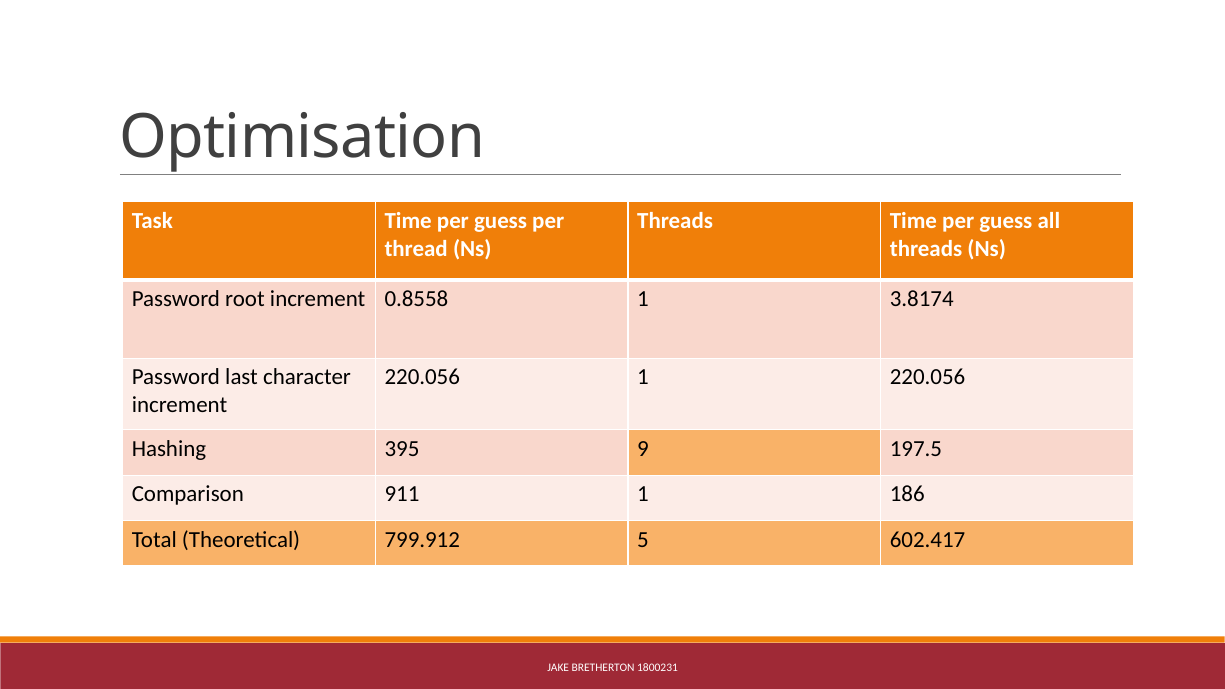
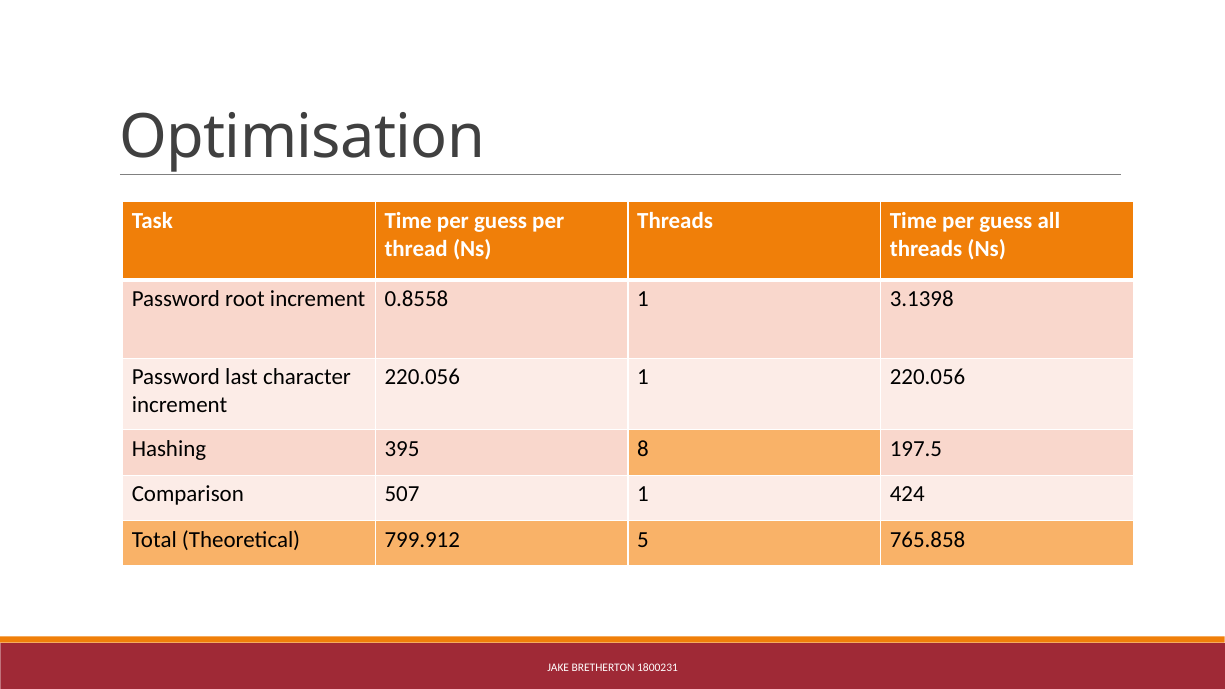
3.8174: 3.8174 -> 3.1398 (922, 299)
9: 9 -> 8 (643, 449)
911: 911 -> 507 (402, 494)
186: 186 -> 424 (907, 494)
602.417: 602.417 -> 765.858 (928, 540)
